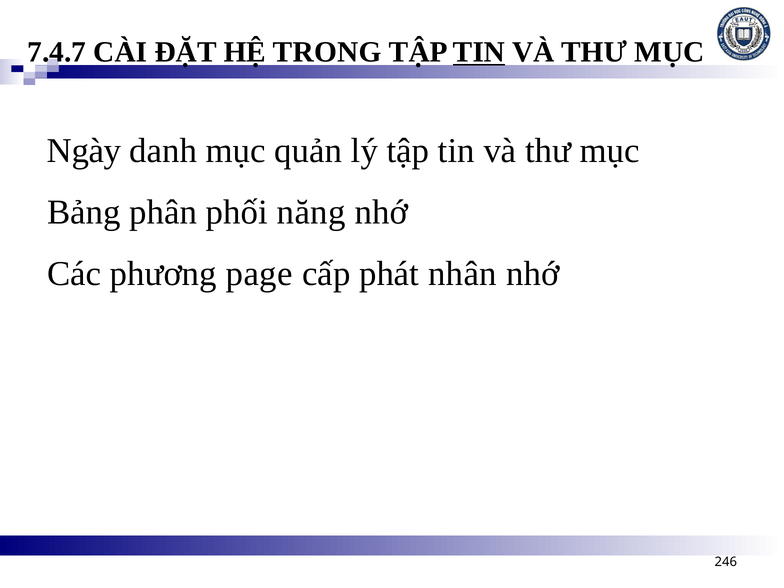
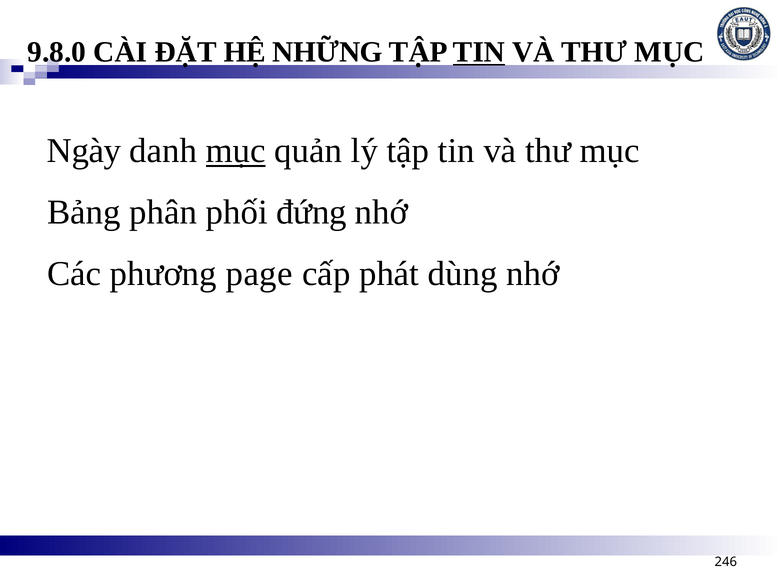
7.4.7: 7.4.7 -> 9.8.0 (57, 52)
TRONG: TRONG -> NHỮNG (328, 52)
mục underline: none -> present (236, 151)
năng: năng -> đứng (311, 212)
nhân: nhân -> dùng (463, 274)
